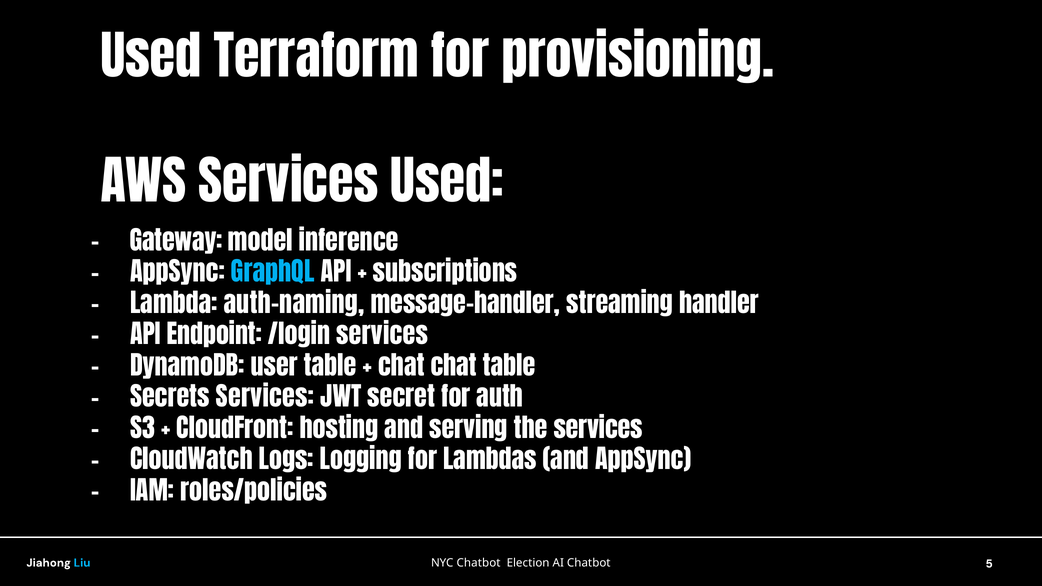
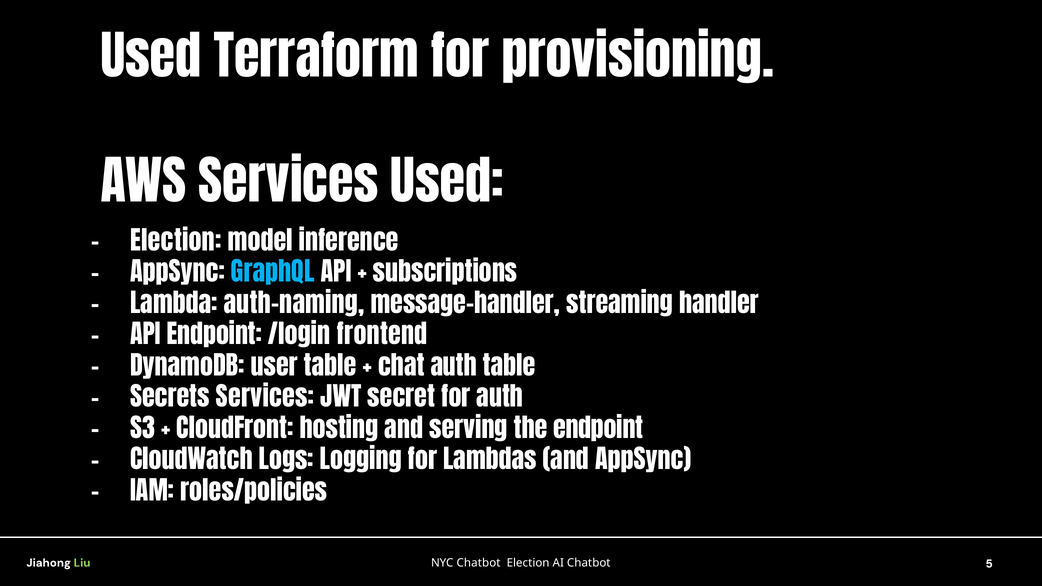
Gateway: Gateway -> Election (176, 242)
/login services: services -> frontend (382, 336)
chat chat: chat -> auth (454, 367)
the services: services -> endpoint (598, 430)
Liu colour: light blue -> light green (82, 563)
